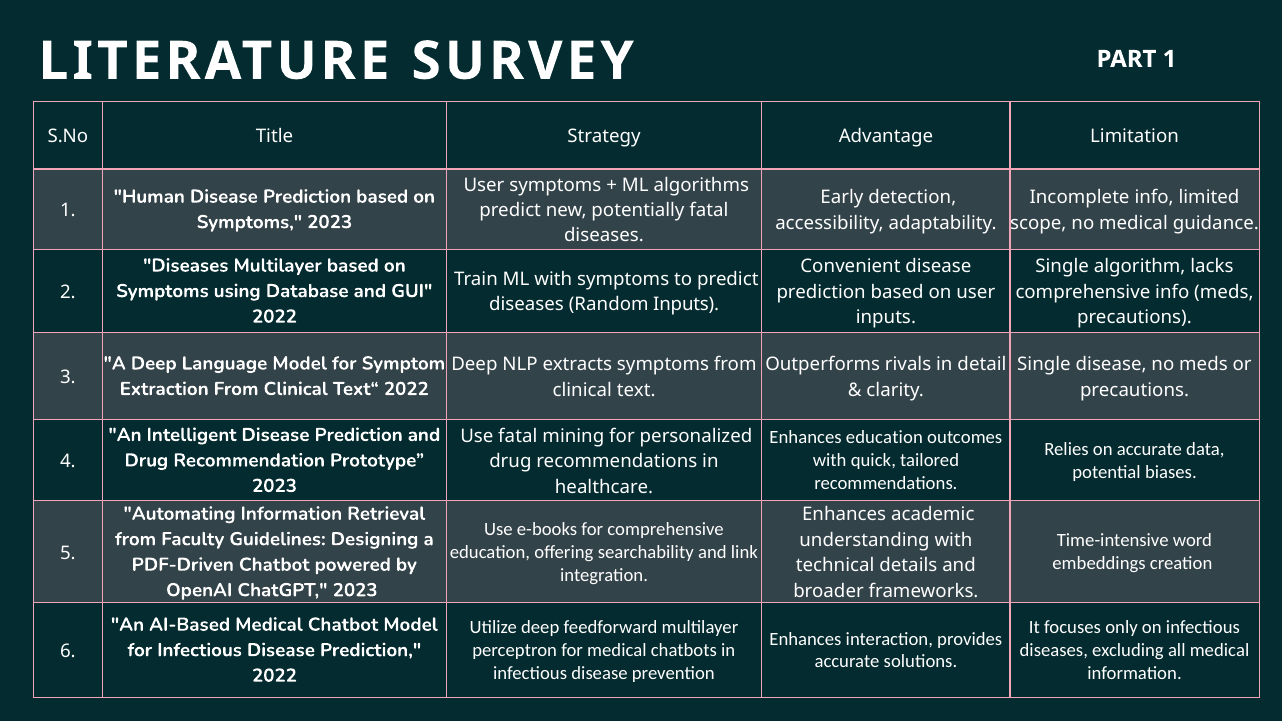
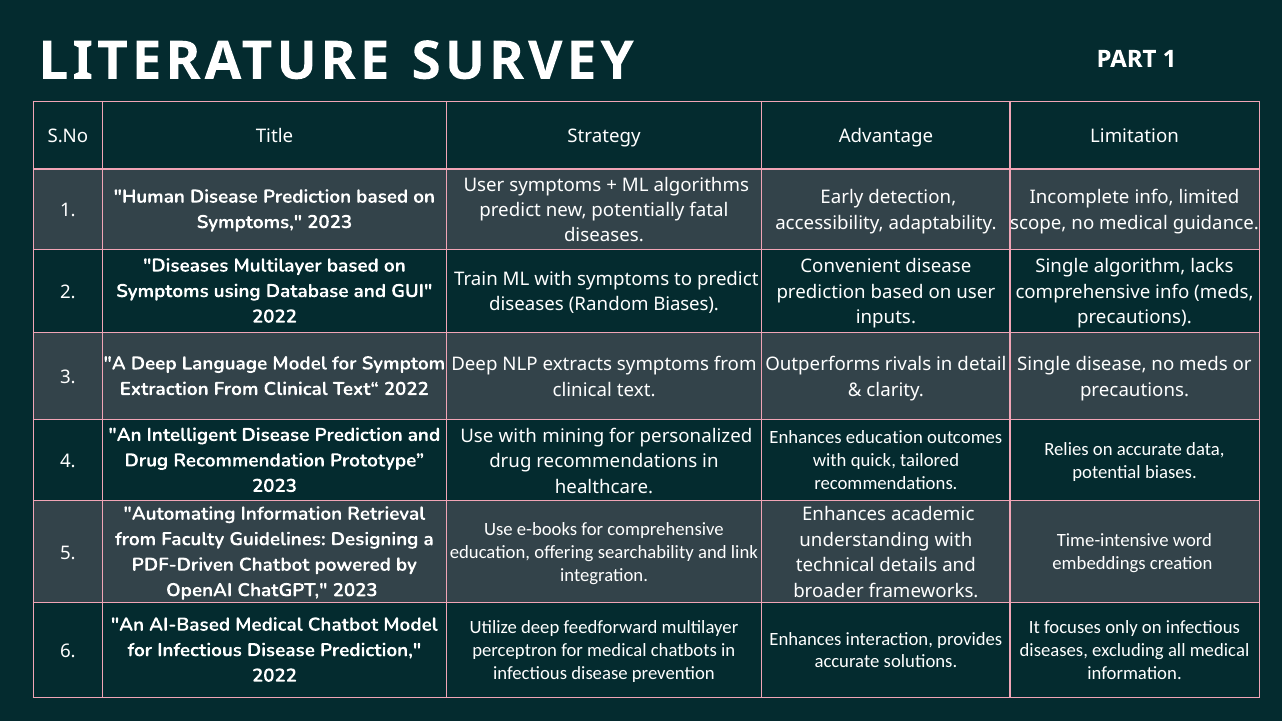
Random Inputs: Inputs -> Biases (686, 305)
Use fatal: fatal -> with (518, 436)
